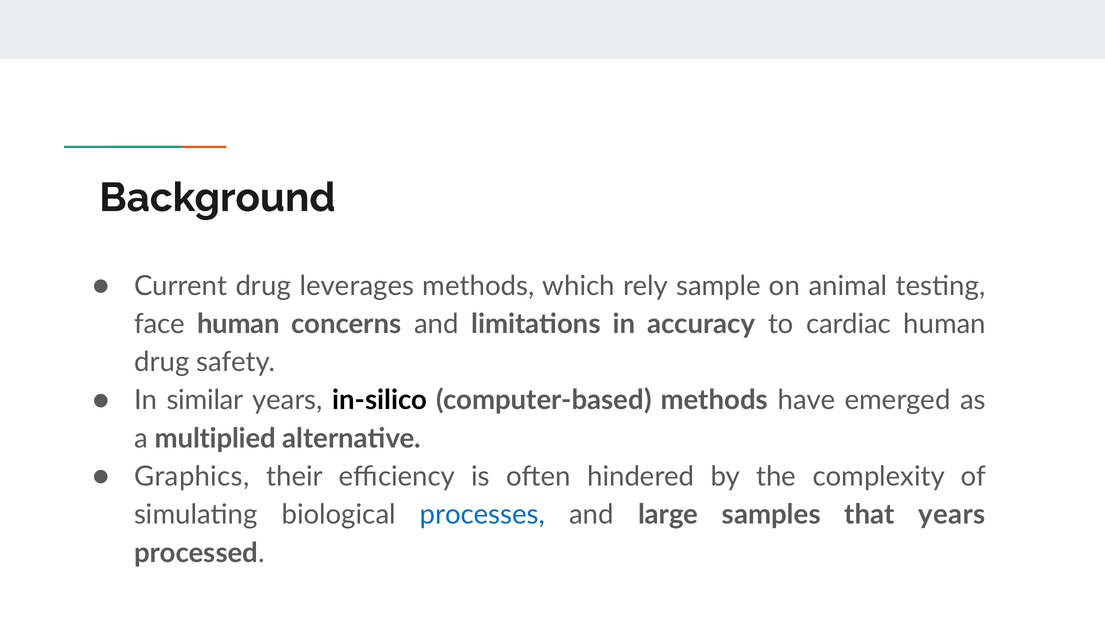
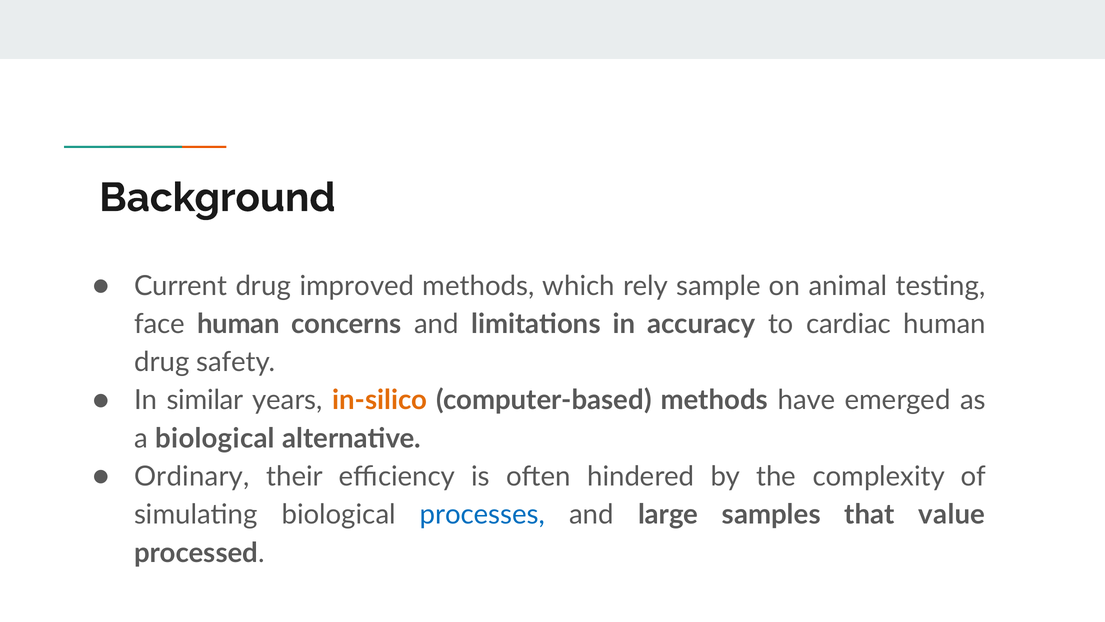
leverages: leverages -> improved (357, 286)
in-silico colour: black -> orange (380, 400)
a multiplied: multiplied -> biological (215, 438)
Graphics: Graphics -> Ordinary (192, 476)
that years: years -> value (952, 514)
